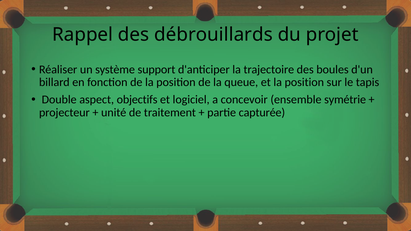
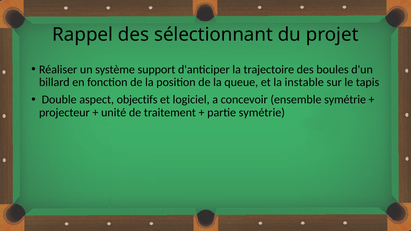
débrouillards: débrouillards -> sélectionnant (213, 35)
et la position: position -> instable (304, 82)
partie capturée: capturée -> symétrie (262, 113)
